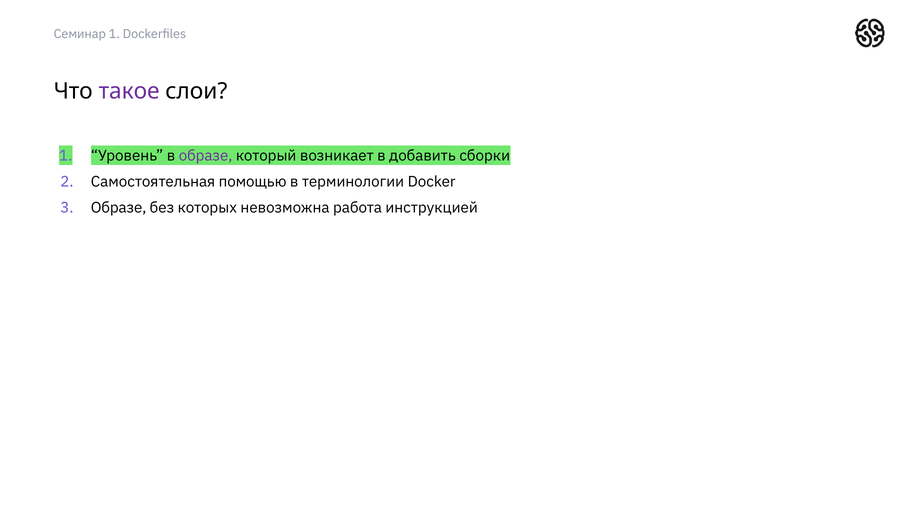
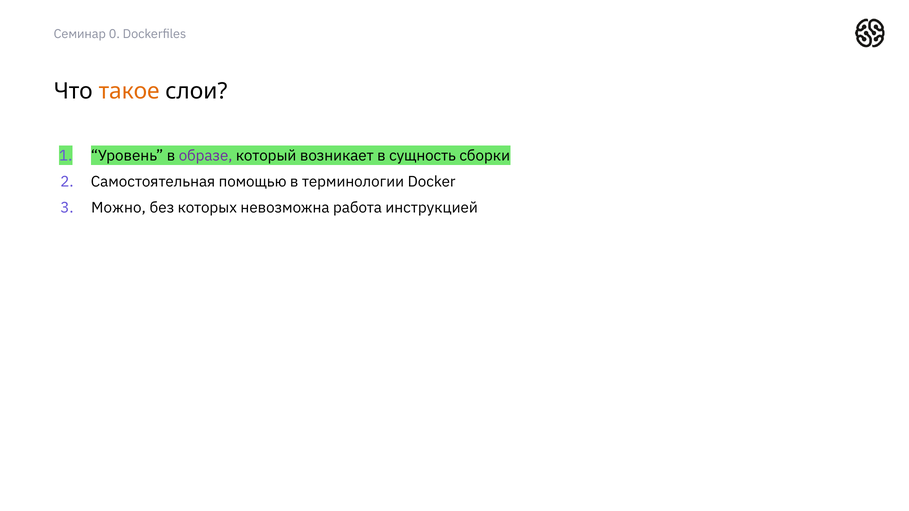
Семинар 1: 1 -> 0 (114, 34)
такое colour: purple -> orange (129, 91)
добавить: добавить -> сущность (423, 156)
Образе: Образе -> Можно (118, 208)
